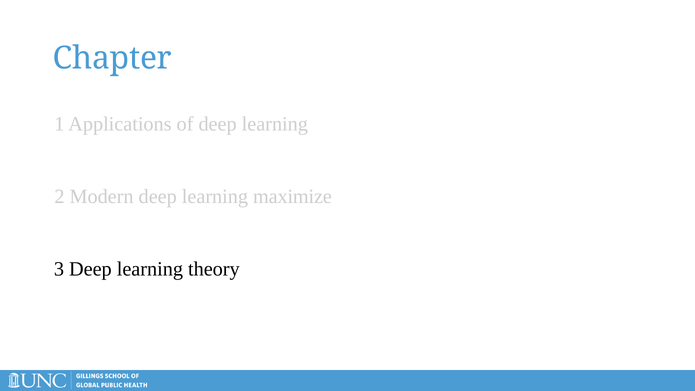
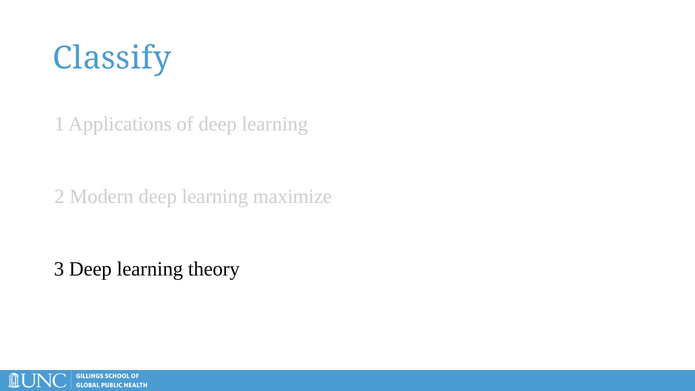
Chapter: Chapter -> Classify (112, 58)
